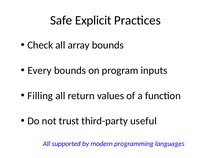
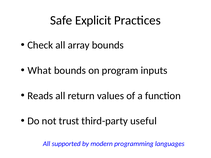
Every: Every -> What (40, 71)
Filling: Filling -> Reads (40, 96)
